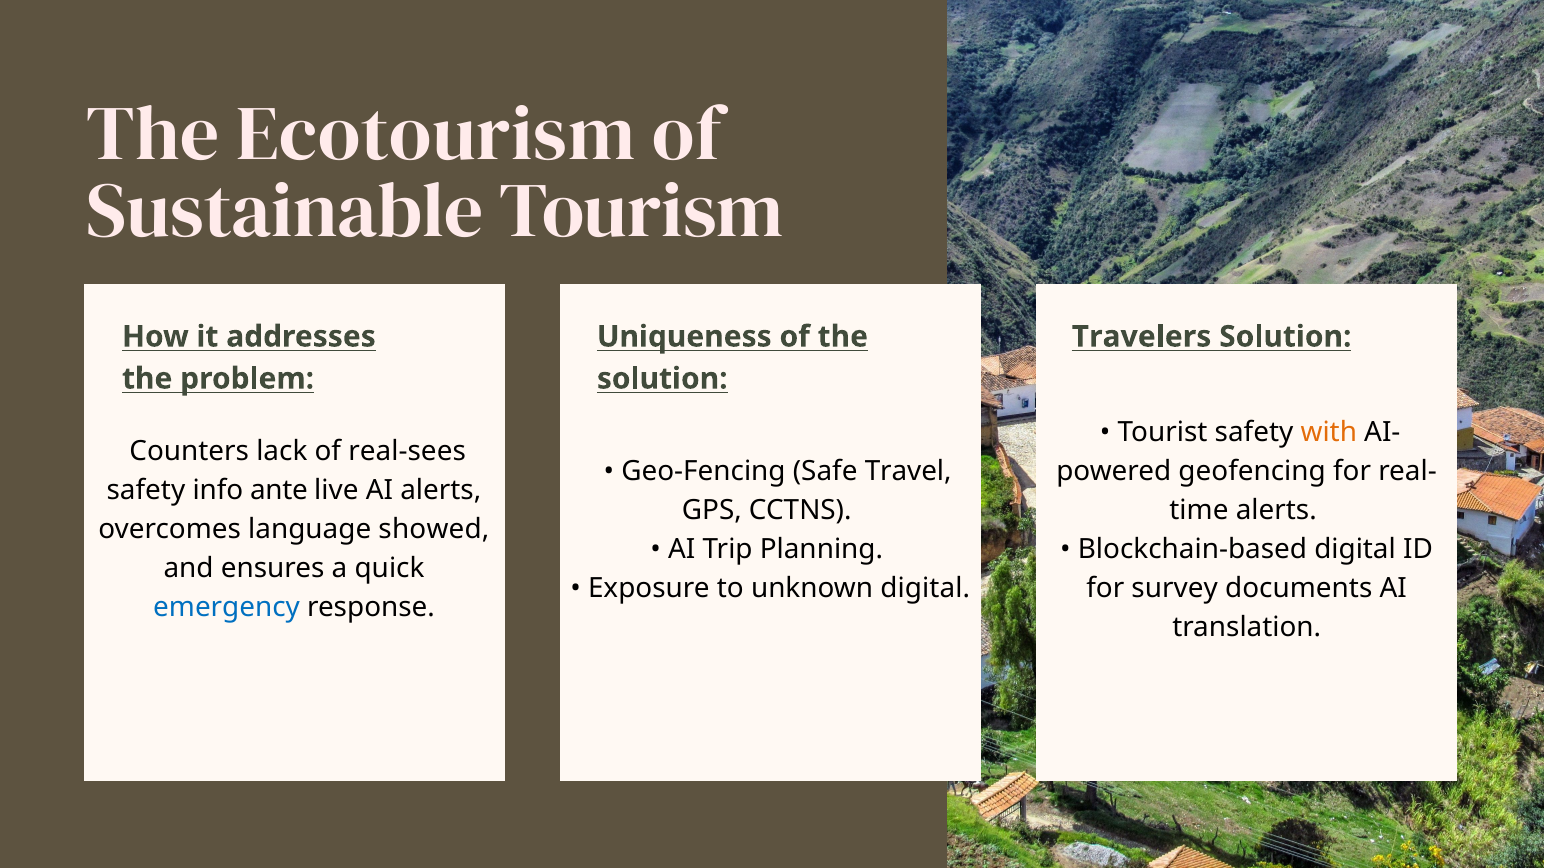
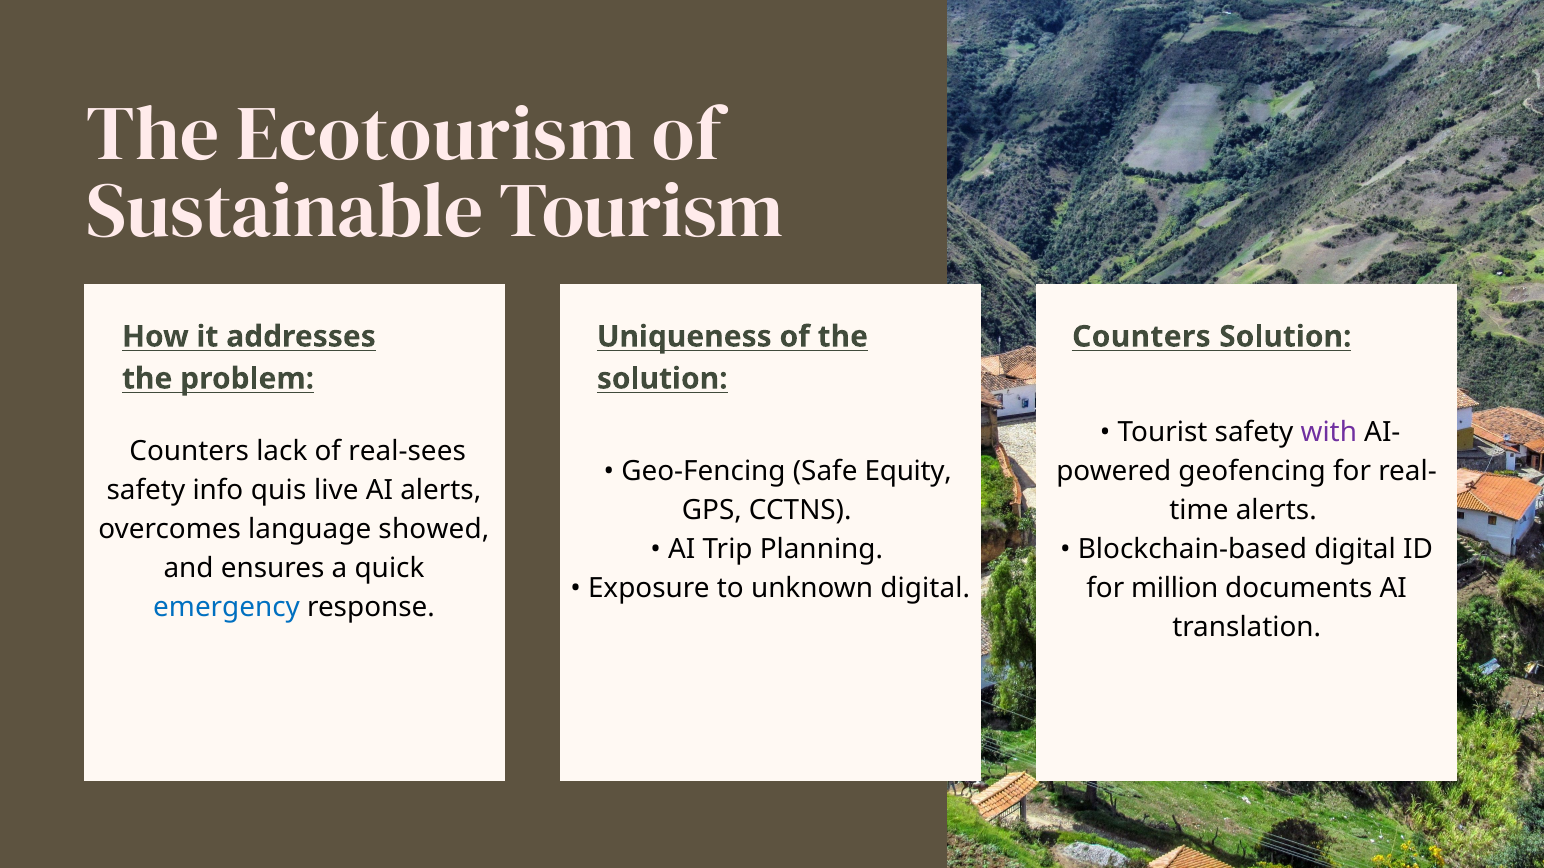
Travelers: Travelers -> Counters (1141, 337)
with colour: orange -> purple (1329, 432)
Travel: Travel -> Equity (908, 471)
ante: ante -> quis (279, 491)
survey: survey -> million (1175, 588)
